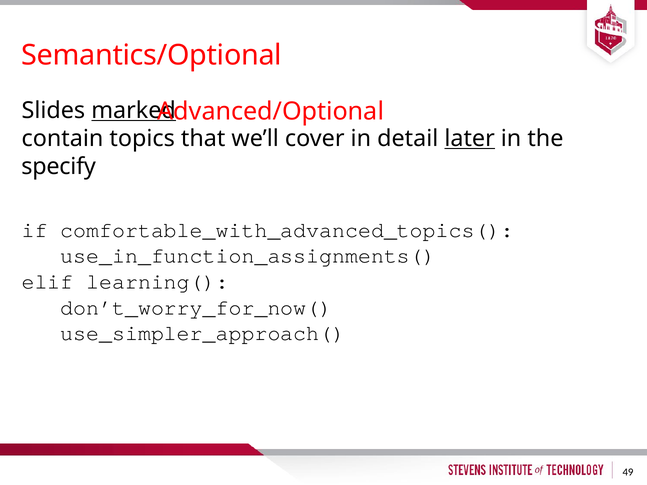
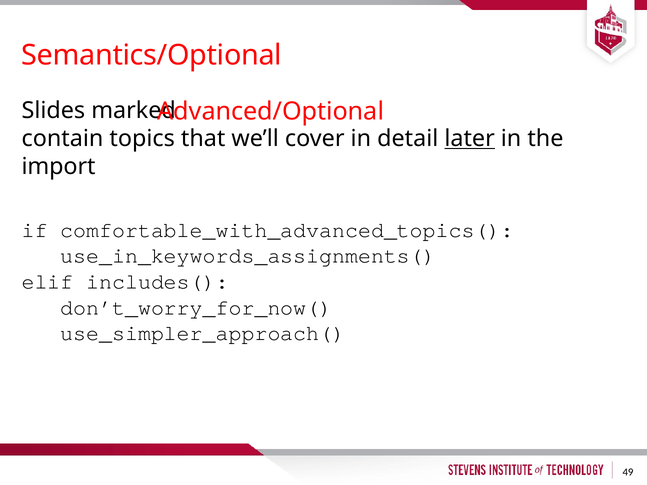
marked underline: present -> none (134, 110)
specify: specify -> import (59, 167)
use_in_function_assignments(: use_in_function_assignments( -> use_in_keywords_assignments( (248, 256)
learning(: learning( -> includes( (157, 282)
